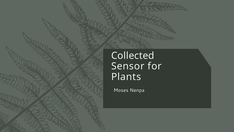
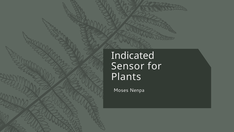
Collected: Collected -> Indicated (133, 56)
